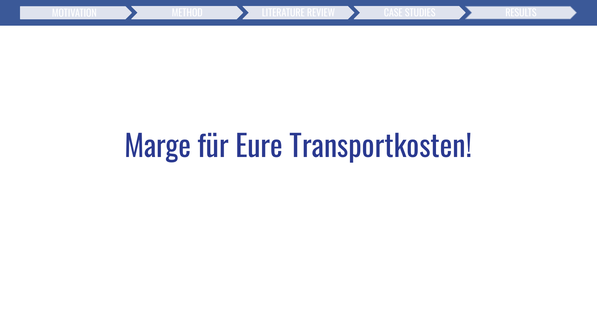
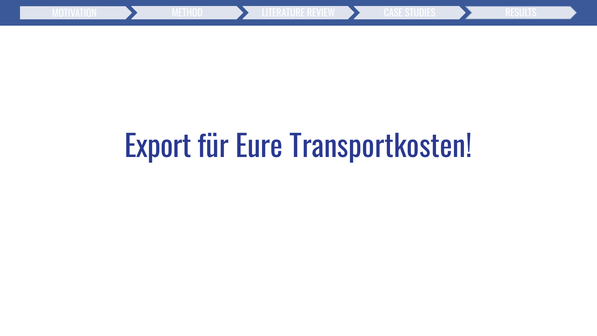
Marge: Marge -> Export (158, 147)
